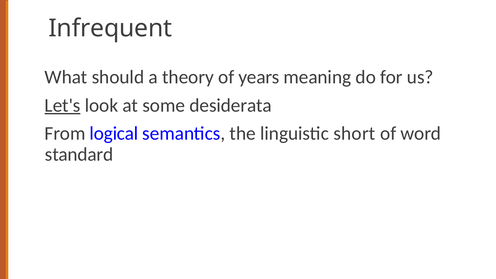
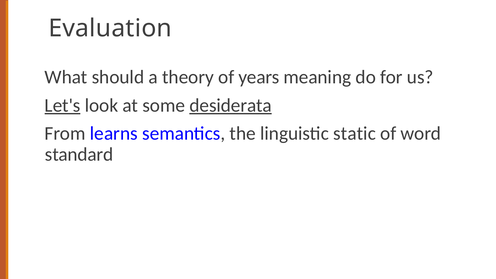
Infrequent: Infrequent -> Evaluation (110, 28)
desiderata underline: none -> present (231, 105)
logical: logical -> learns (114, 133)
short: short -> static (355, 133)
